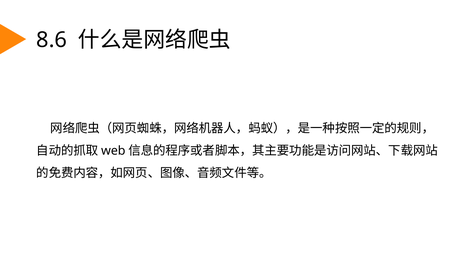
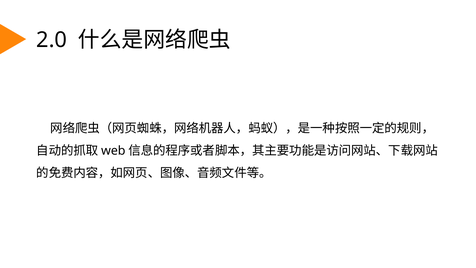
8.6: 8.6 -> 2.0 (52, 40)
